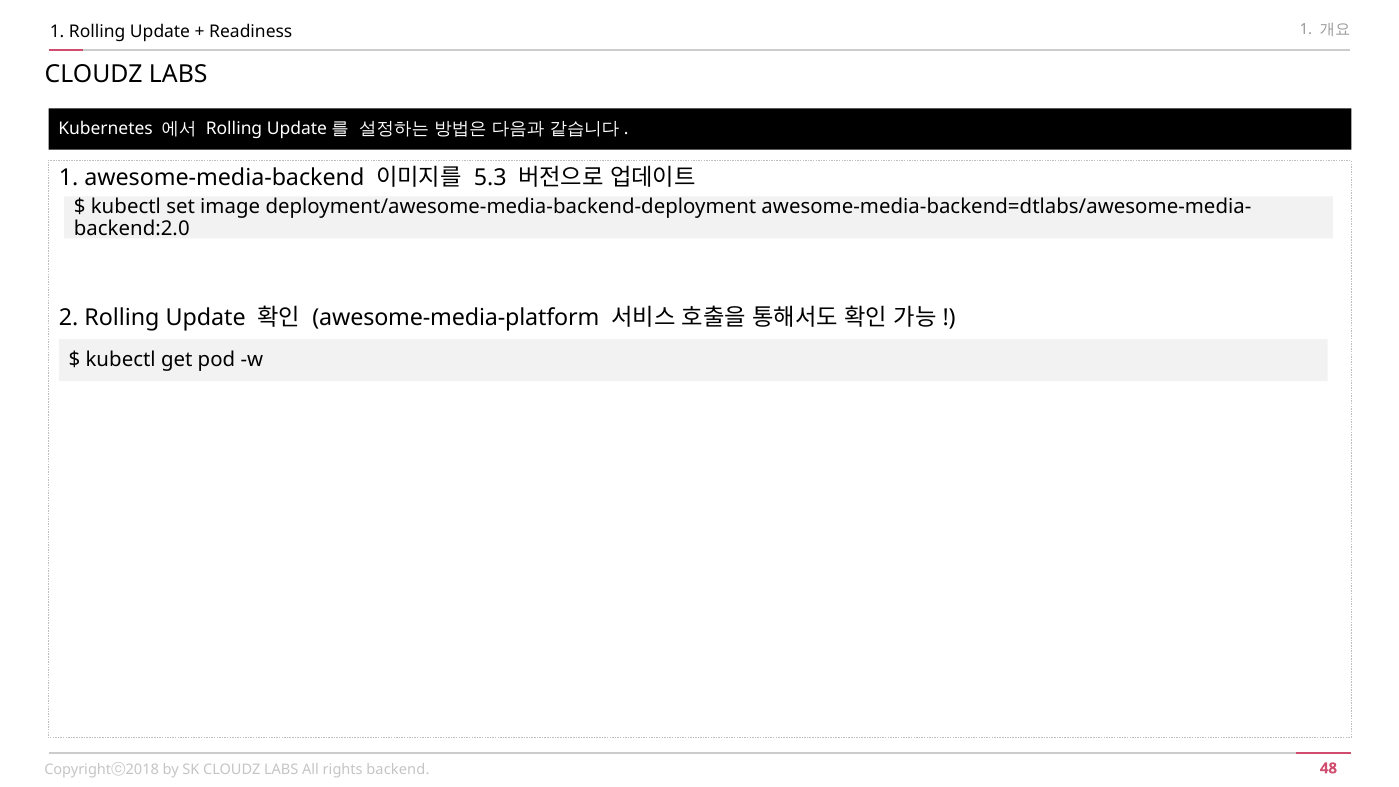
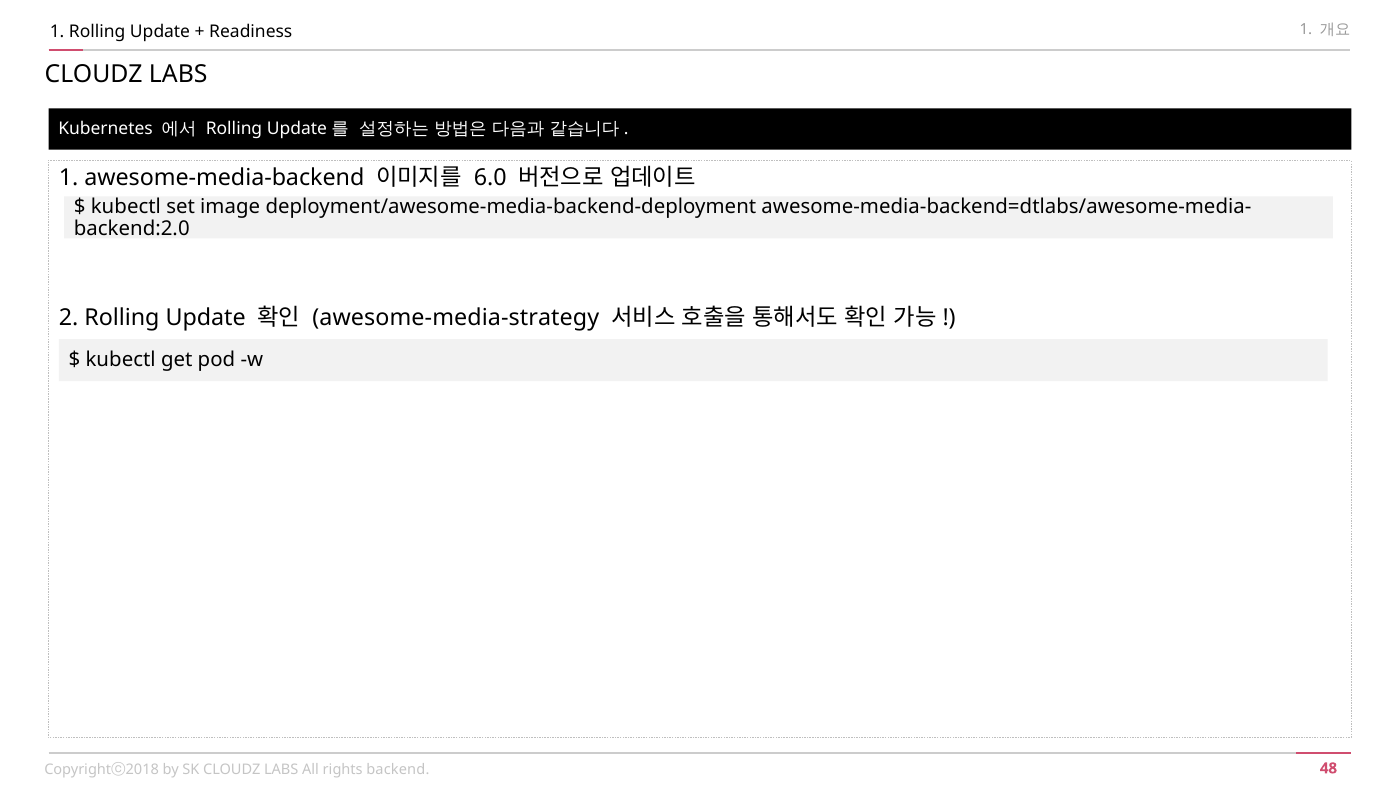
5.3: 5.3 -> 6.0 (490, 178)
awesome-media-platform: awesome-media-platform -> awesome-media-strategy (456, 318)
